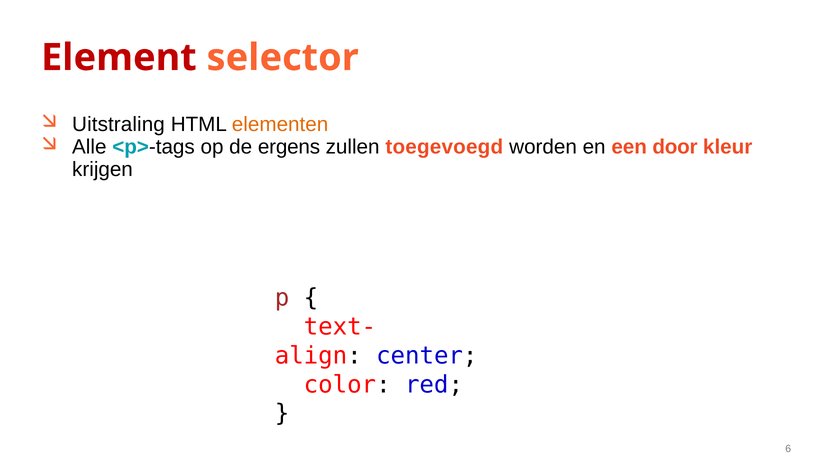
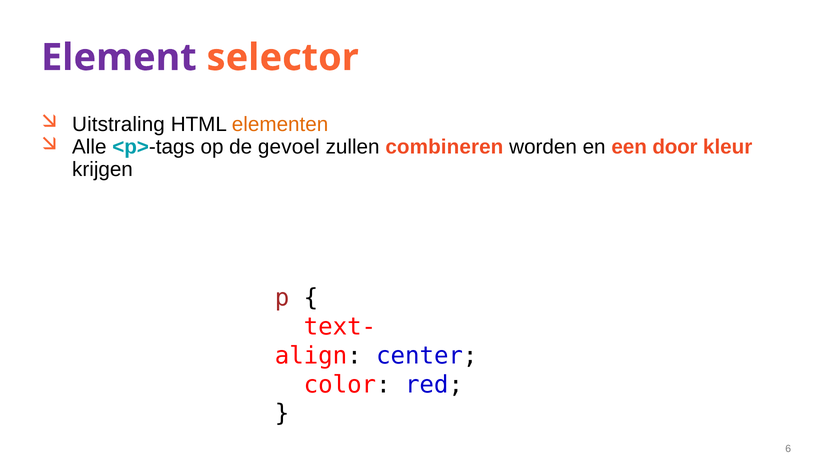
Element colour: red -> purple (119, 58)
ergens: ergens -> gevoel (289, 147)
toegevoegd: toegevoegd -> combineren (444, 147)
